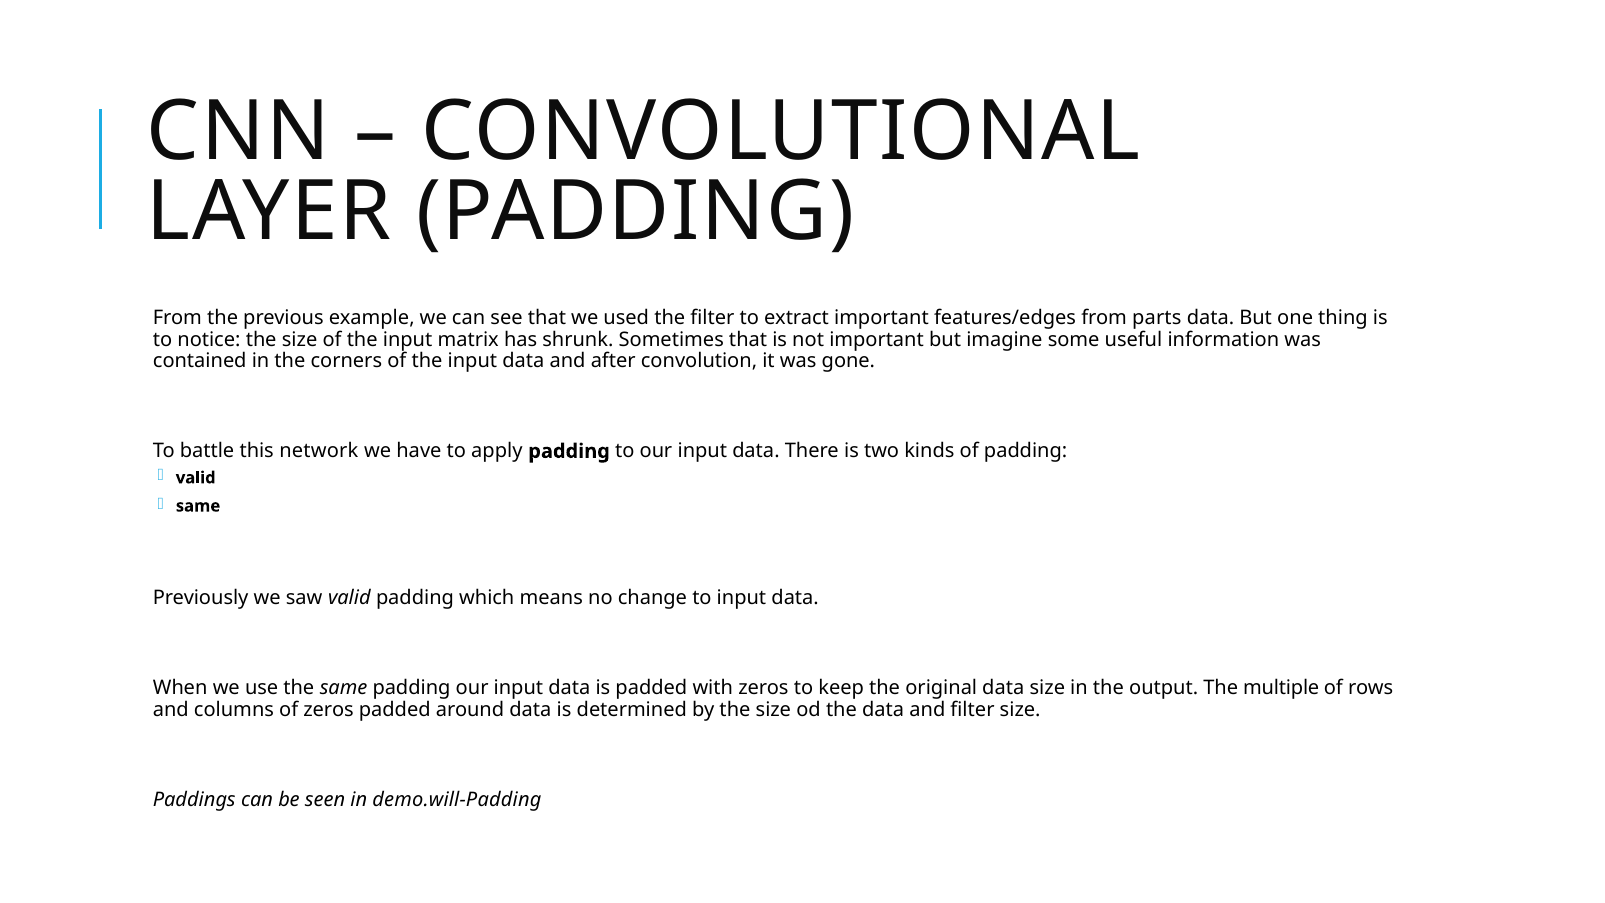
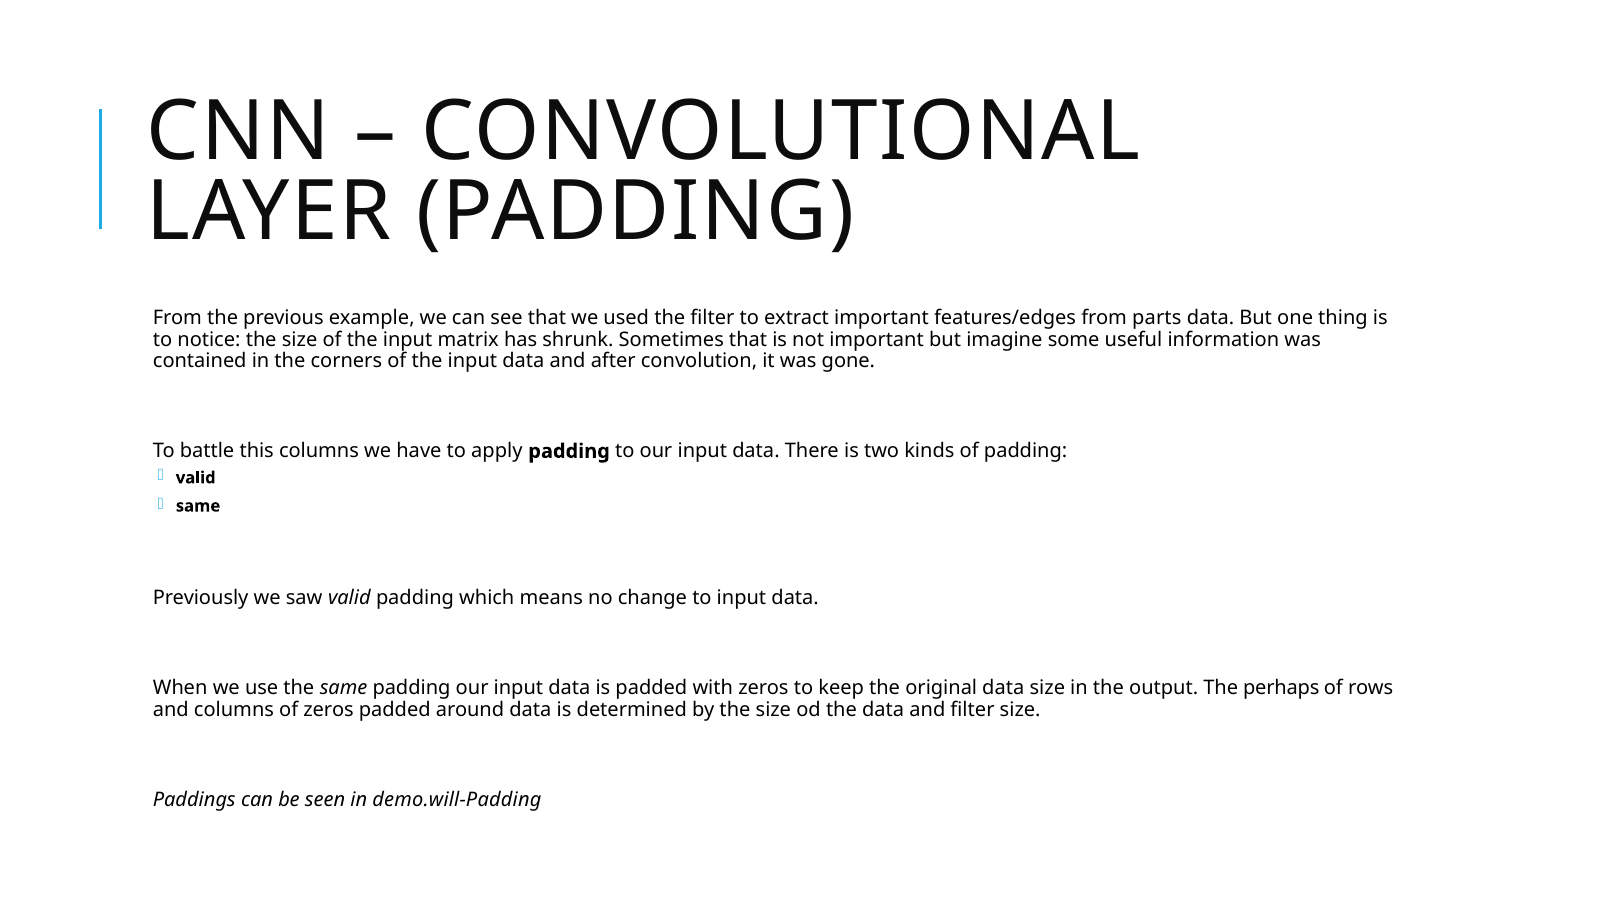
this network: network -> columns (319, 451)
multiple: multiple -> perhaps (1281, 688)
